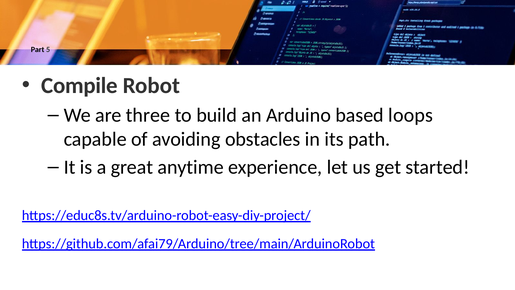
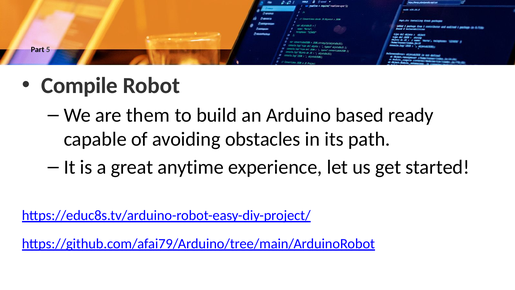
three: three -> them (148, 115)
loops: loops -> ready (411, 115)
